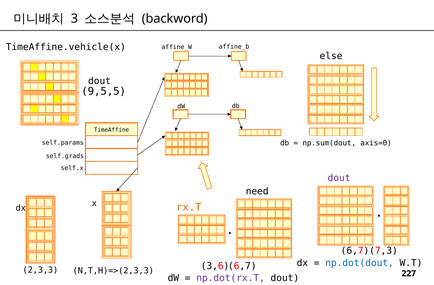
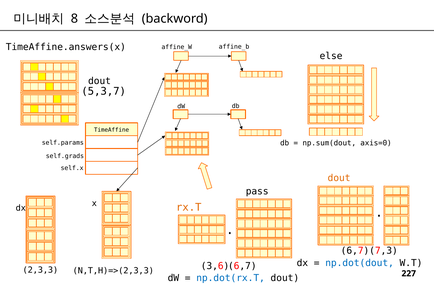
3: 3 -> 8 (74, 19)
TimeAffine.vehicle(x: TimeAffine.vehicle(x -> TimeAffine.answers(x (66, 47)
9,5,5: 9,5,5 -> 5,3,7 (104, 91)
dout colour: purple -> orange (339, 178)
need: need -> pass (257, 191)
np.dot(rx.T colour: purple -> blue (231, 278)
